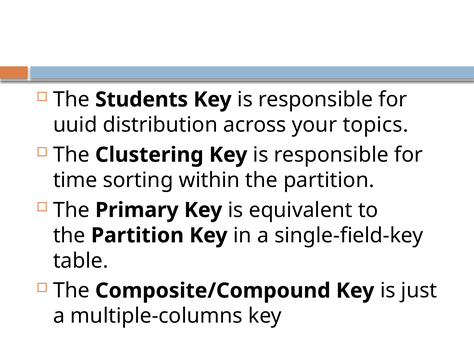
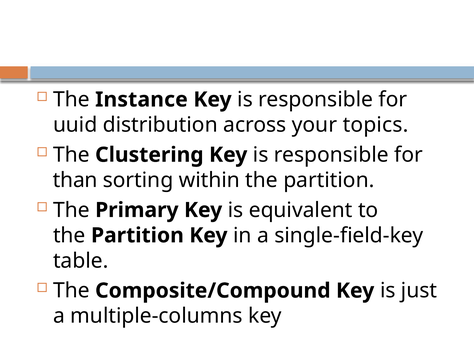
Students: Students -> Instance (141, 99)
time: time -> than (75, 180)
